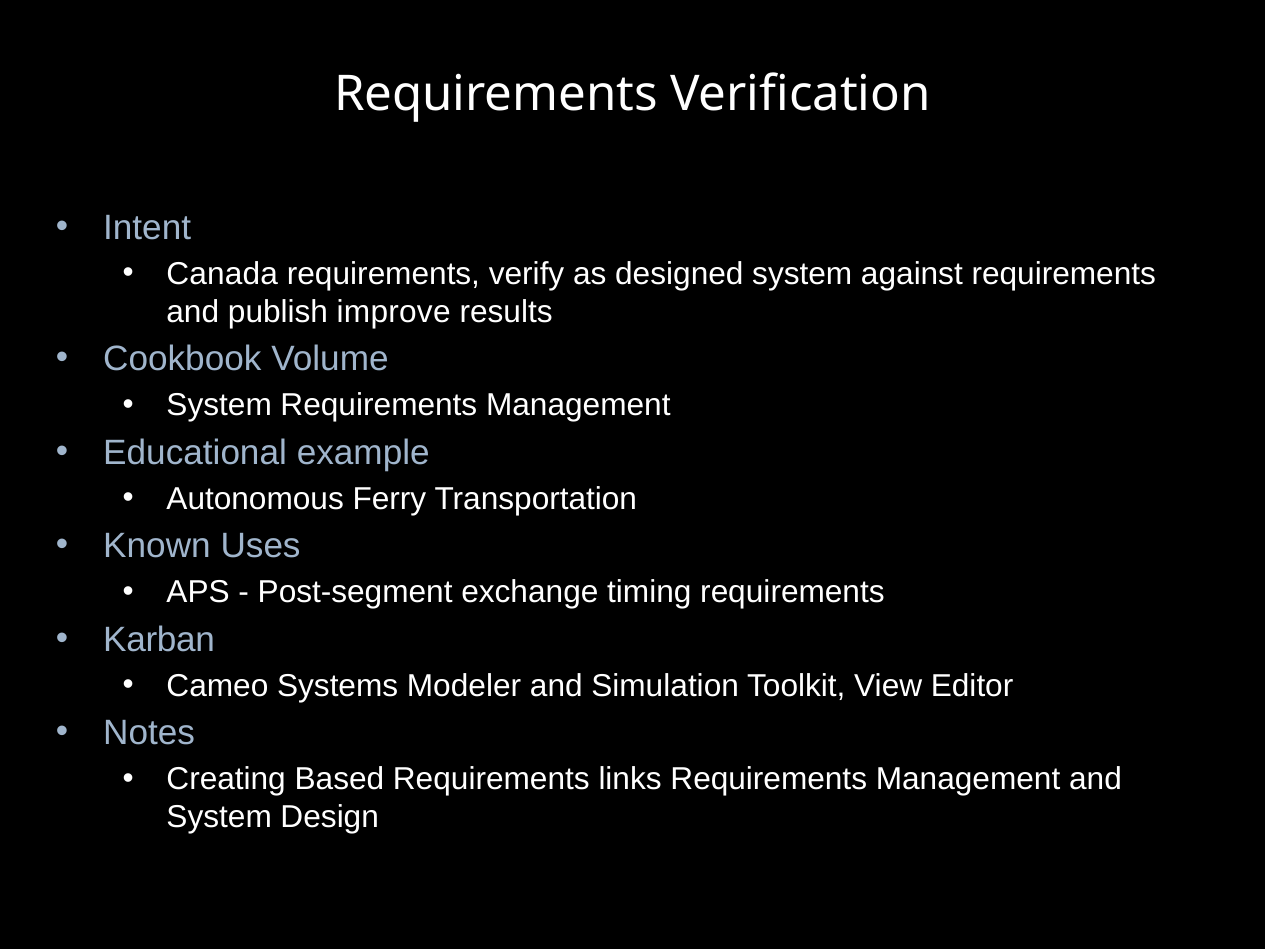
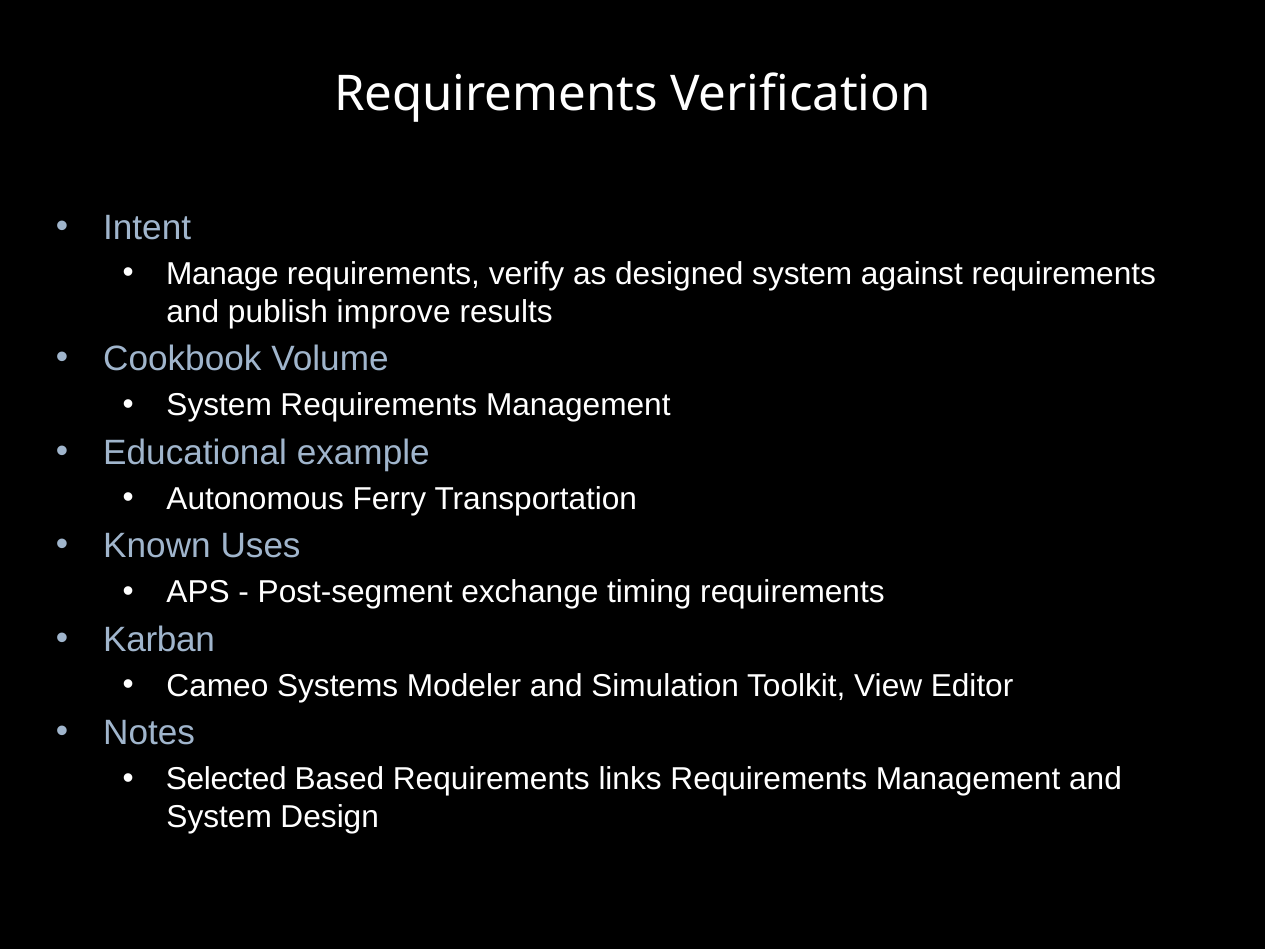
Canada: Canada -> Manage (222, 274)
Creating: Creating -> Selected (226, 779)
